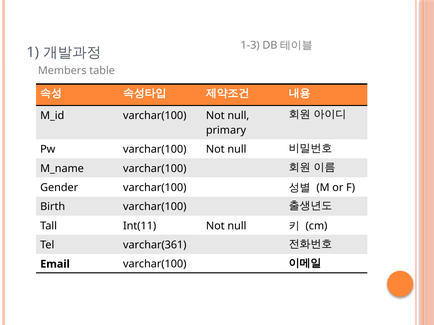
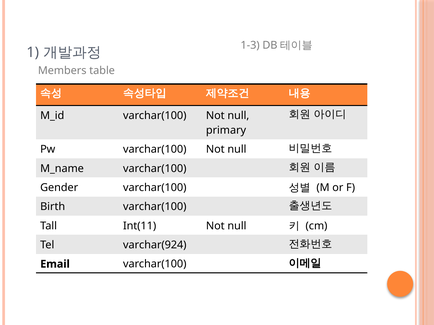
varchar(361: varchar(361 -> varchar(924 (155, 245)
